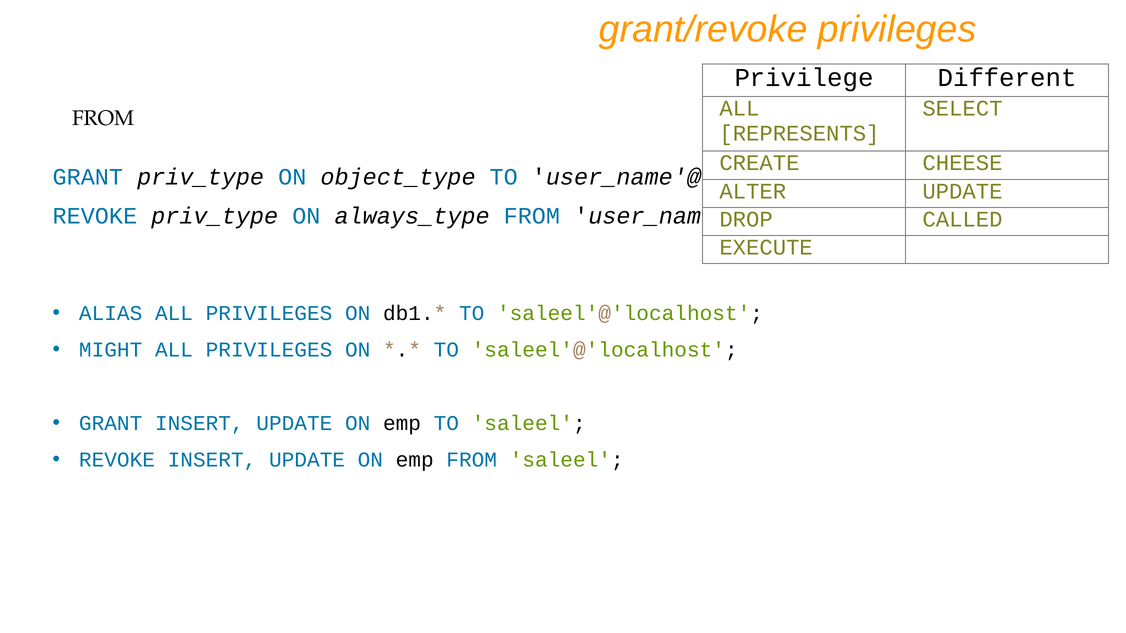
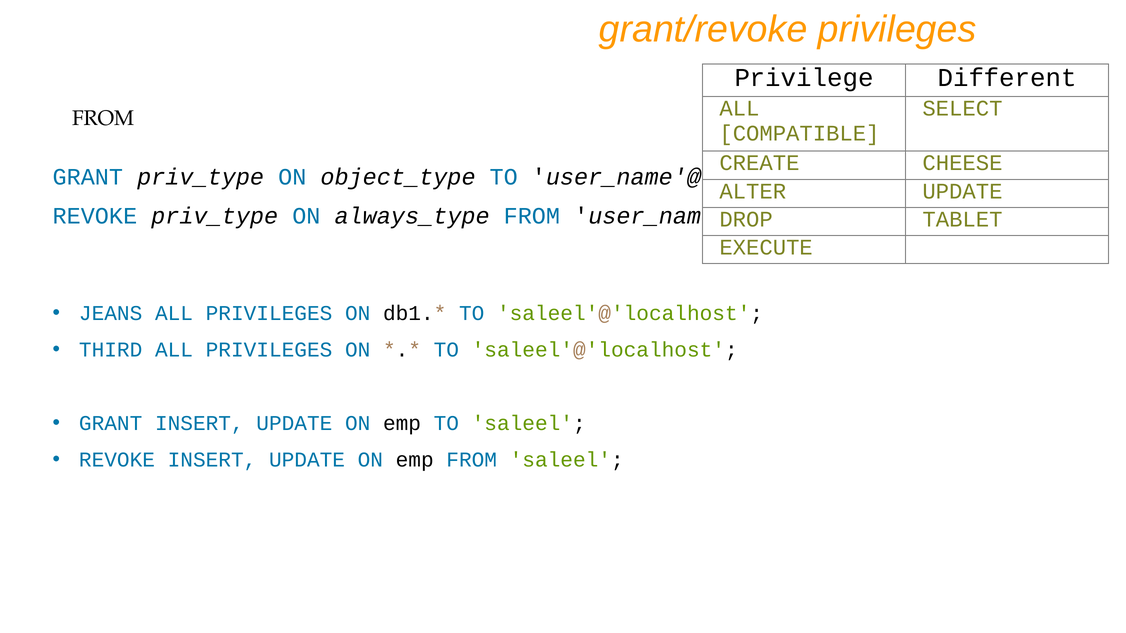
REPRESENTS: REPRESENTS -> COMPATIBLE (799, 134)
CALLED: CALLED -> TABLET (962, 219)
ALIAS: ALIAS -> JEANS (111, 313)
MIGHT: MIGHT -> THIRD (111, 350)
